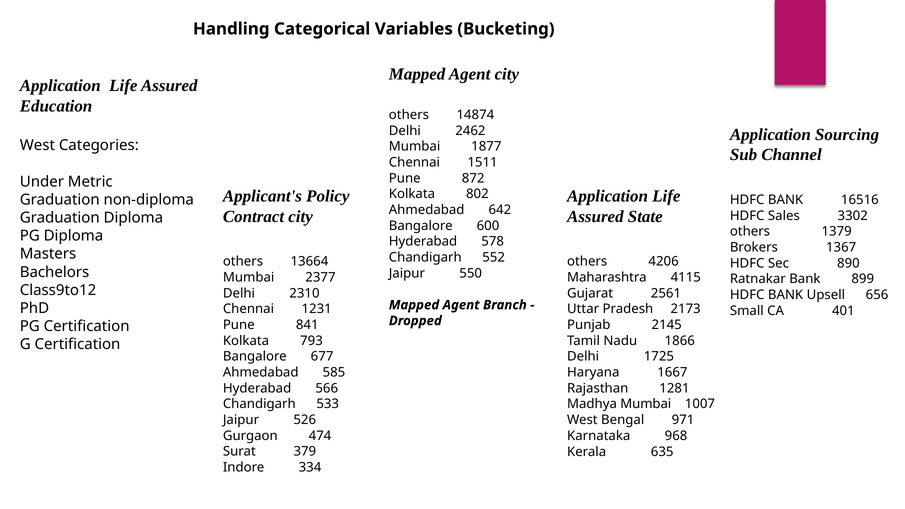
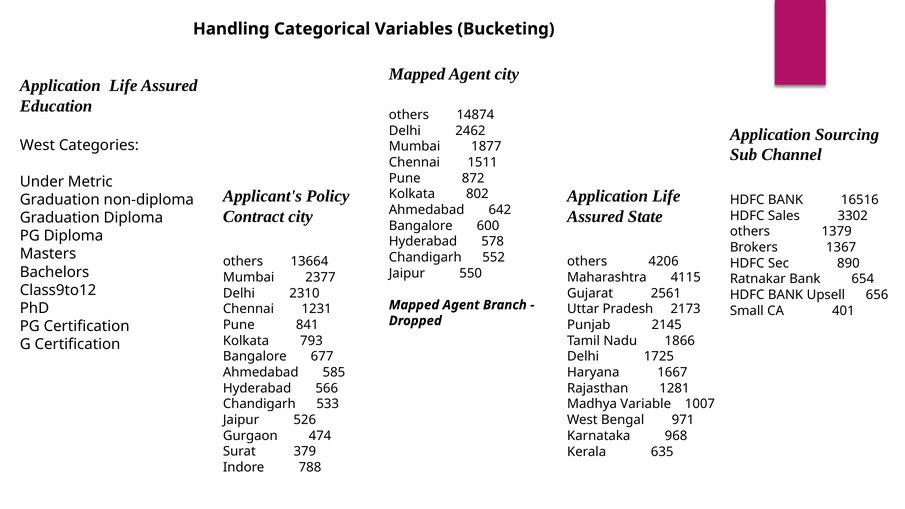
899: 899 -> 654 (863, 279)
Madhya Mumbai: Mumbai -> Variable (646, 404)
334: 334 -> 788 (310, 468)
